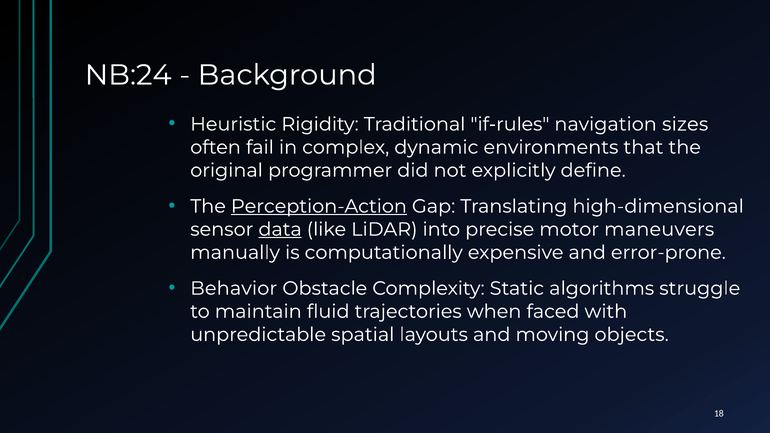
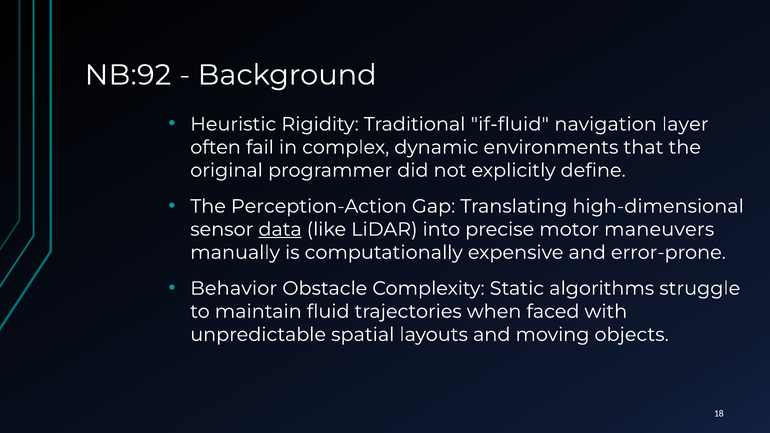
NB:24: NB:24 -> NB:92 (128, 75)
if-rules: if-rules -> if-fluid (510, 124)
sizes: sizes -> layer (685, 124)
Perception-Action underline: present -> none (319, 206)
